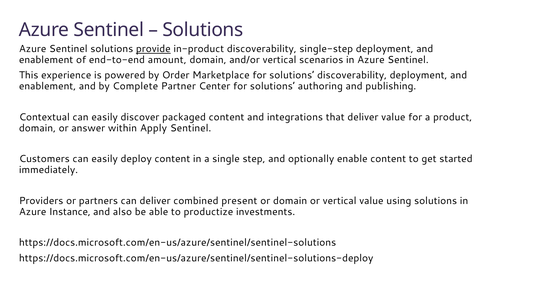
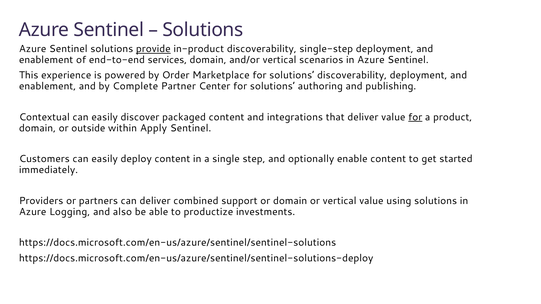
amount: amount -> services (167, 60)
for underline: none -> present (415, 117)
answer: answer -> outside (88, 128)
present: present -> support (239, 201)
Instance: Instance -> Logging (70, 212)
